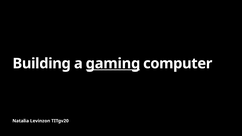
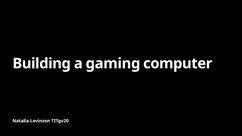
gaming underline: present -> none (113, 64)
